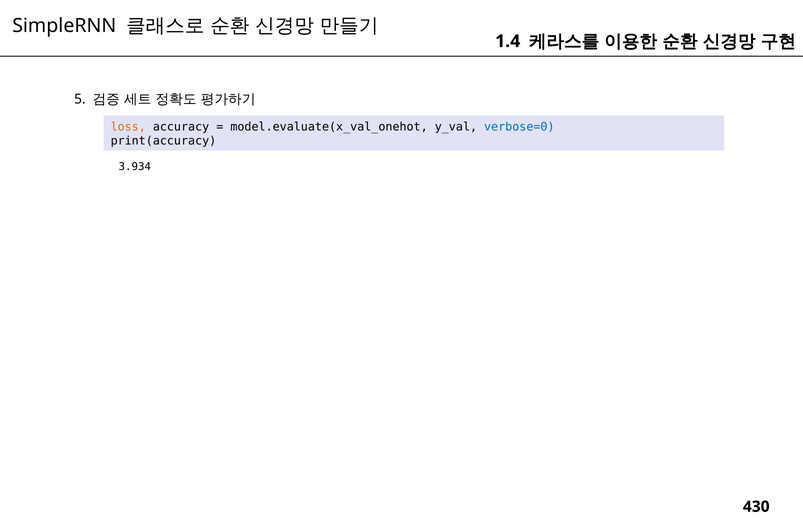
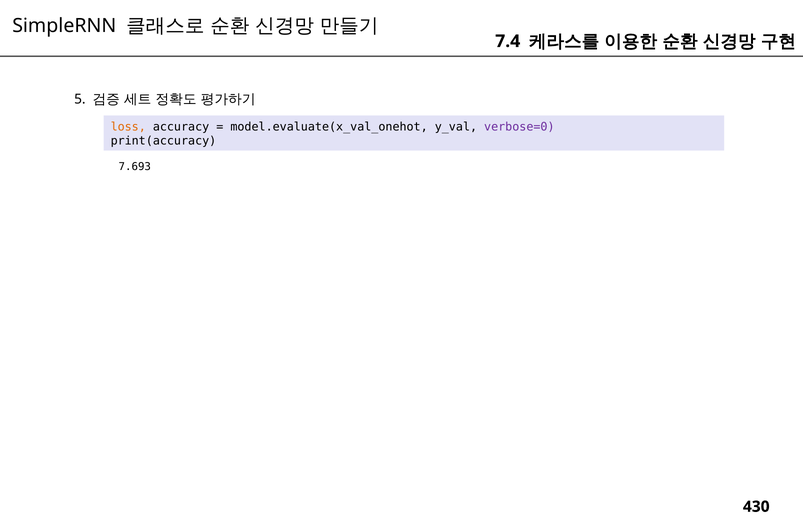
1.4: 1.4 -> 7.4 (508, 41)
verbose=0 colour: blue -> purple (519, 127)
3.934: 3.934 -> 7.693 (135, 166)
